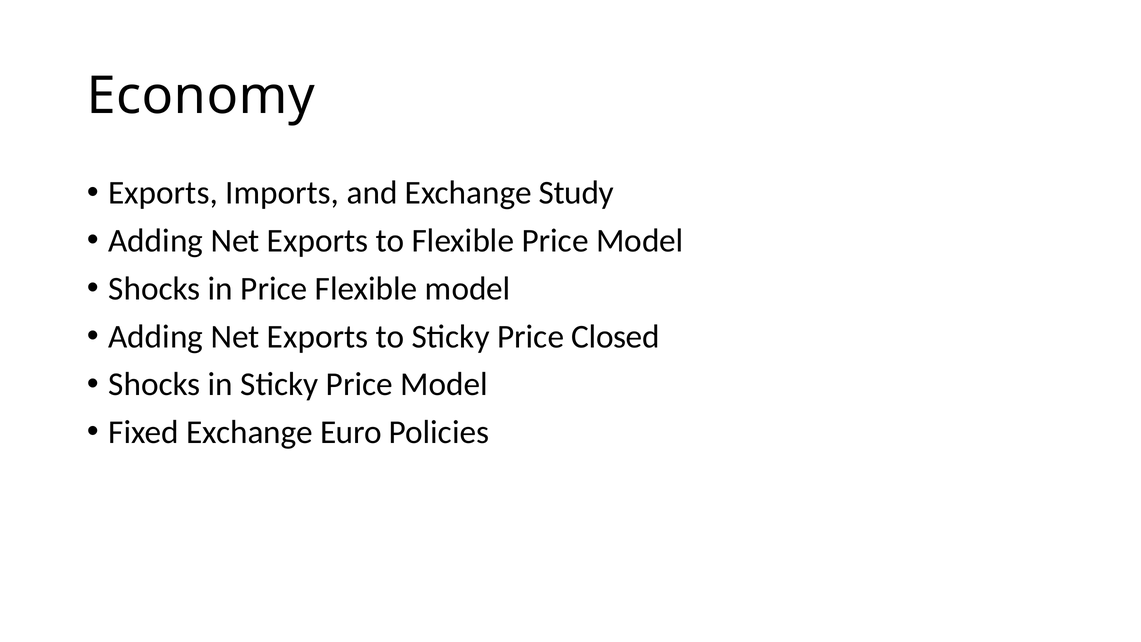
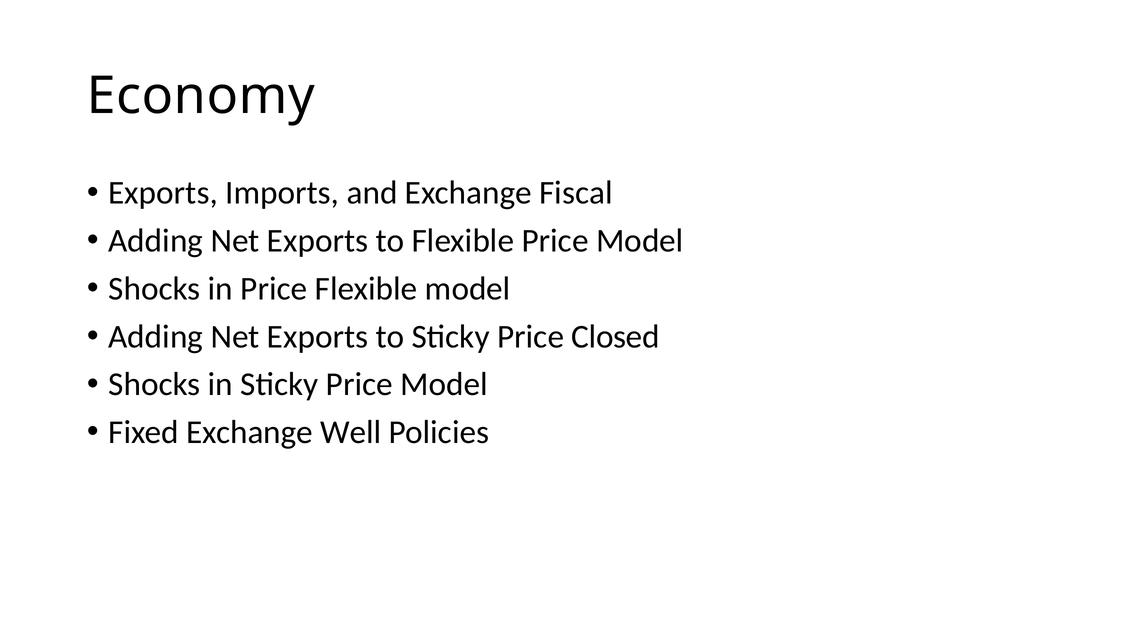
Study: Study -> Fiscal (576, 193)
Euro: Euro -> Well (351, 432)
